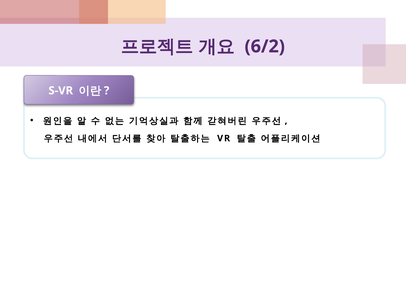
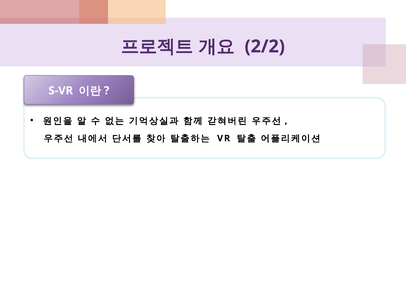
6/2: 6/2 -> 2/2 (265, 47)
